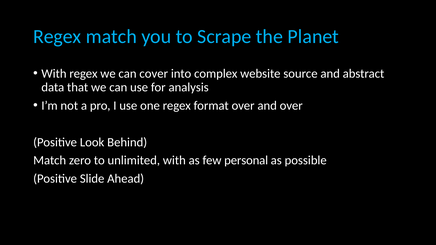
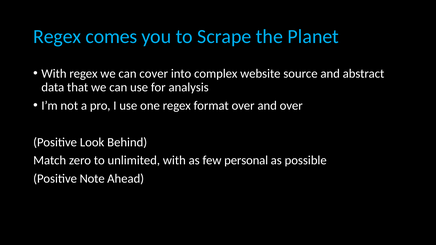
Regex match: match -> comes (111, 37)
Slide: Slide -> Note (92, 179)
